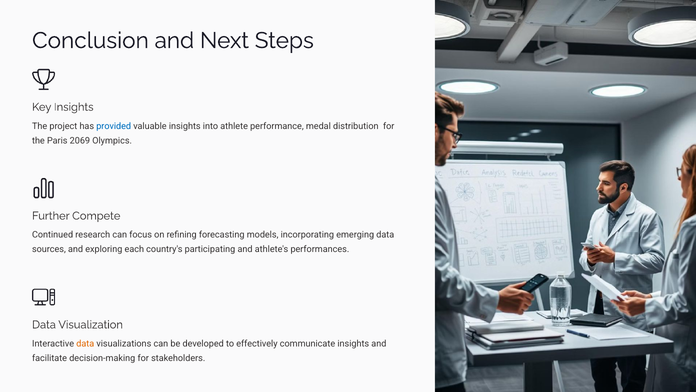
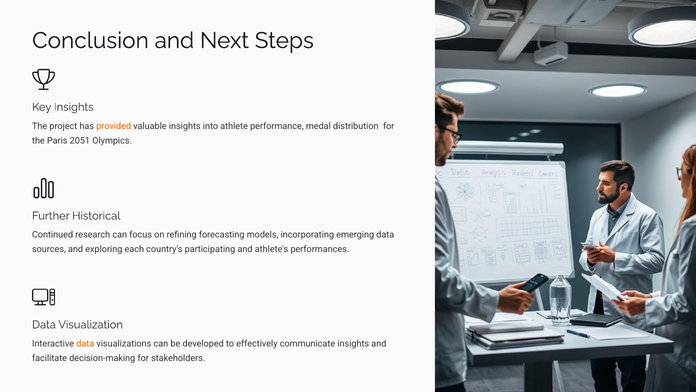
provided colour: blue -> orange (114, 126)
2069: 2069 -> 2051 (80, 140)
Compete: Compete -> Historical (96, 216)
